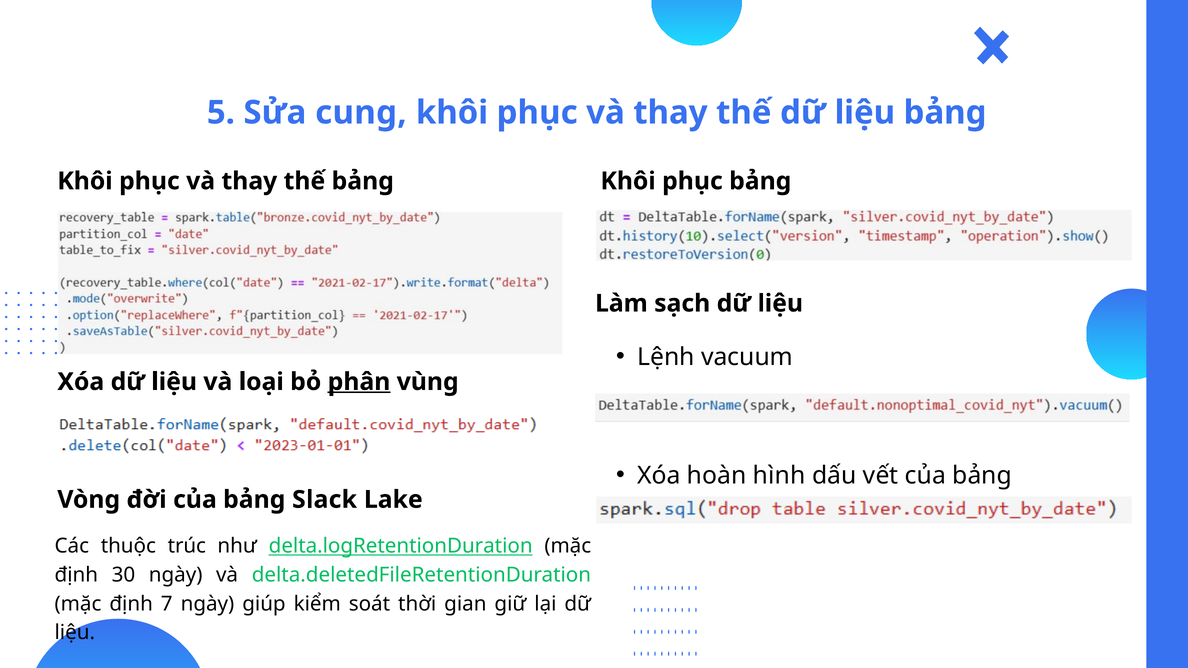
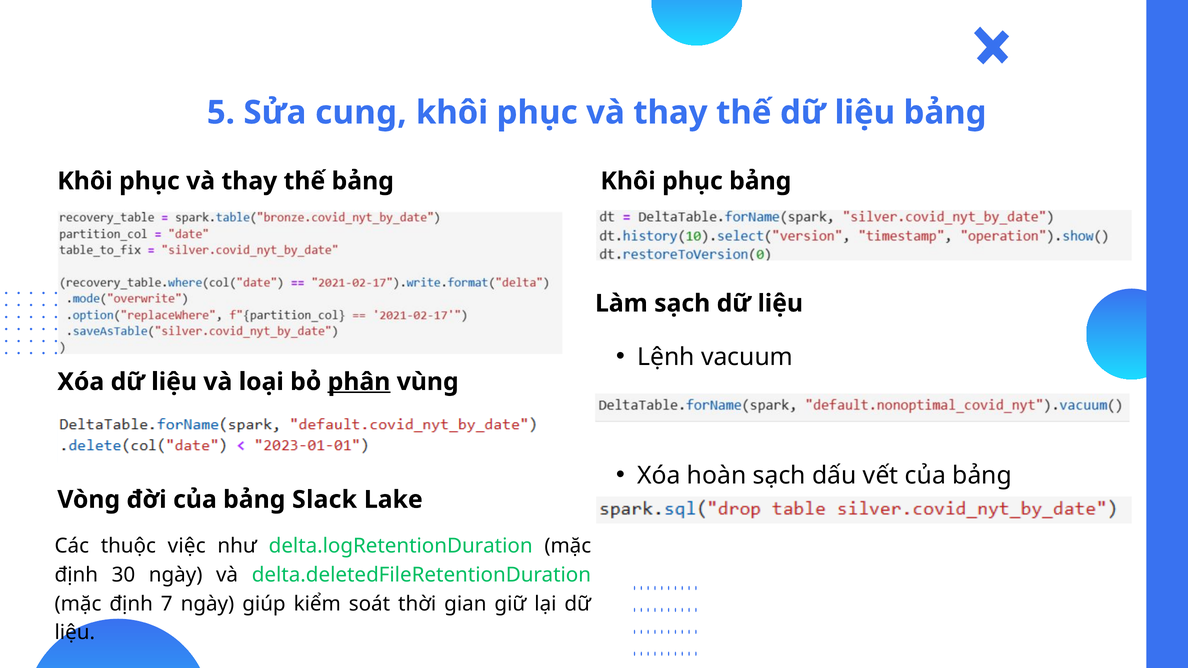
hoàn hình: hình -> sạch (779, 476)
trúc: trúc -> việc (187, 546)
delta.logRetentionDuration underline: present -> none (401, 546)
